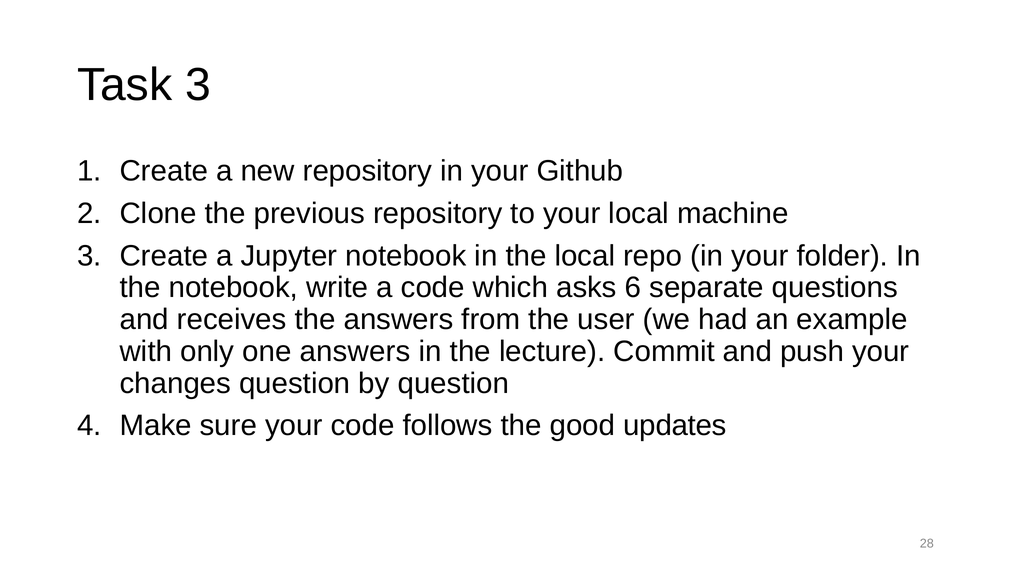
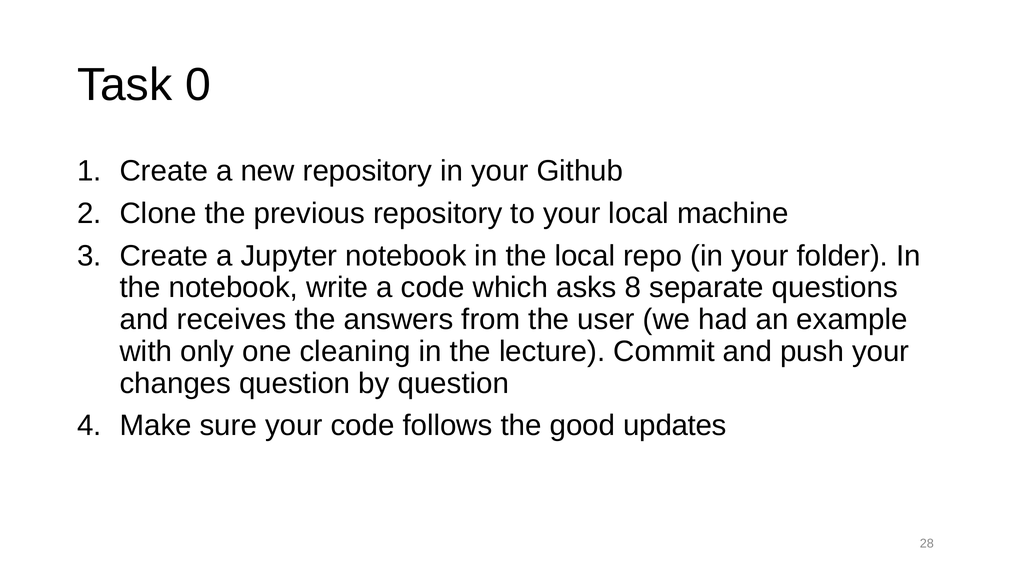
Task 3: 3 -> 0 (198, 85)
6: 6 -> 8 (633, 288)
one answers: answers -> cleaning (355, 351)
